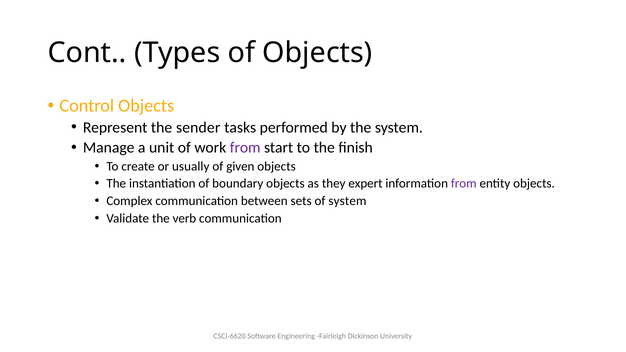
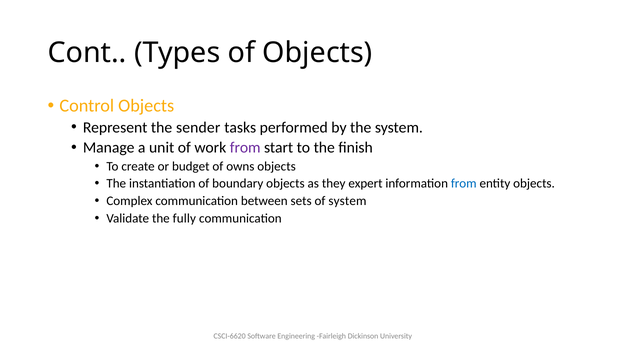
usually: usually -> budget (191, 166)
given: given -> owns (240, 166)
from colour: purple -> blue (464, 184)
verb: verb -> fully (184, 218)
